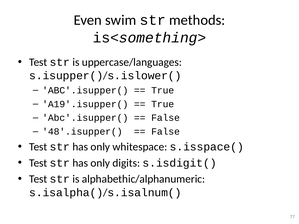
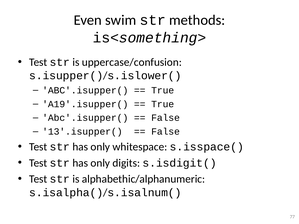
uppercase/languages: uppercase/languages -> uppercase/confusion (132, 62)
48'.isupper(: 48'.isupper( -> 13'.isupper( (82, 132)
